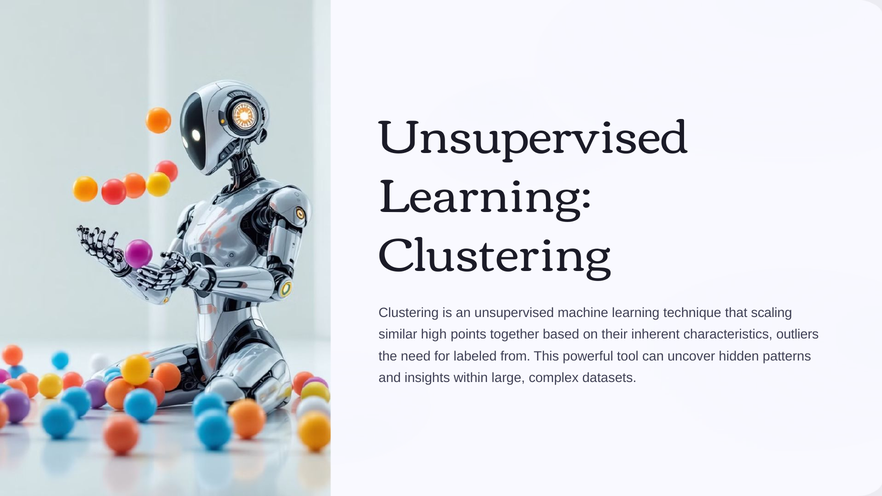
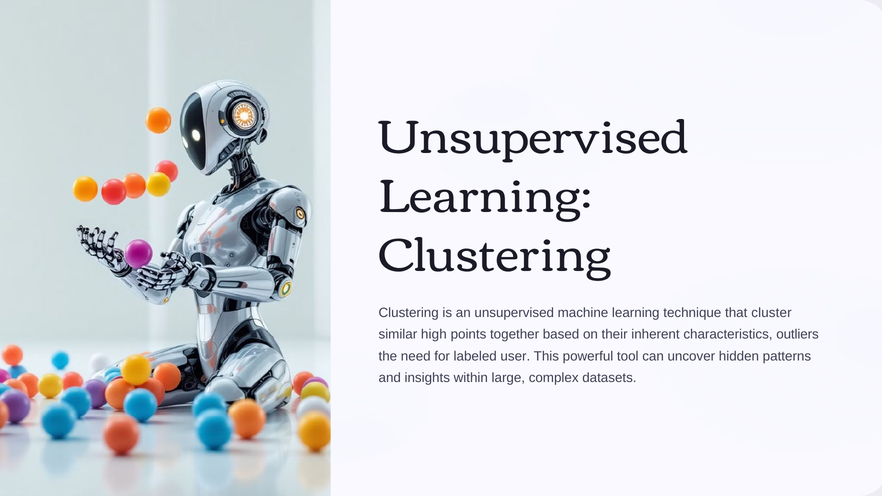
scaling: scaling -> cluster (771, 313)
from: from -> user (515, 356)
